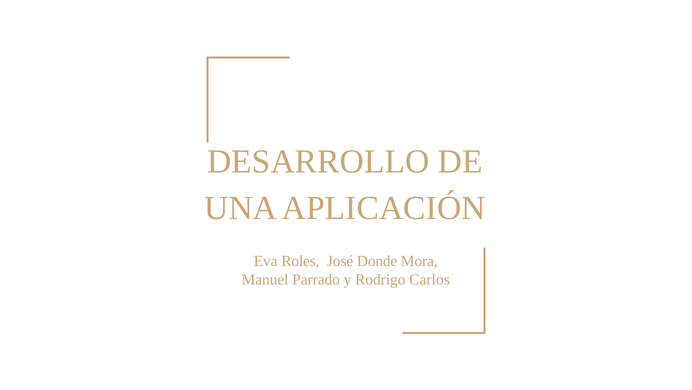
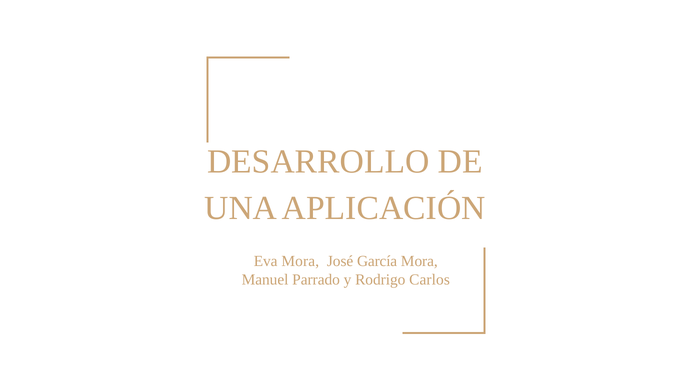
Eva Roles: Roles -> Mora (300, 261)
Donde: Donde -> García (377, 261)
